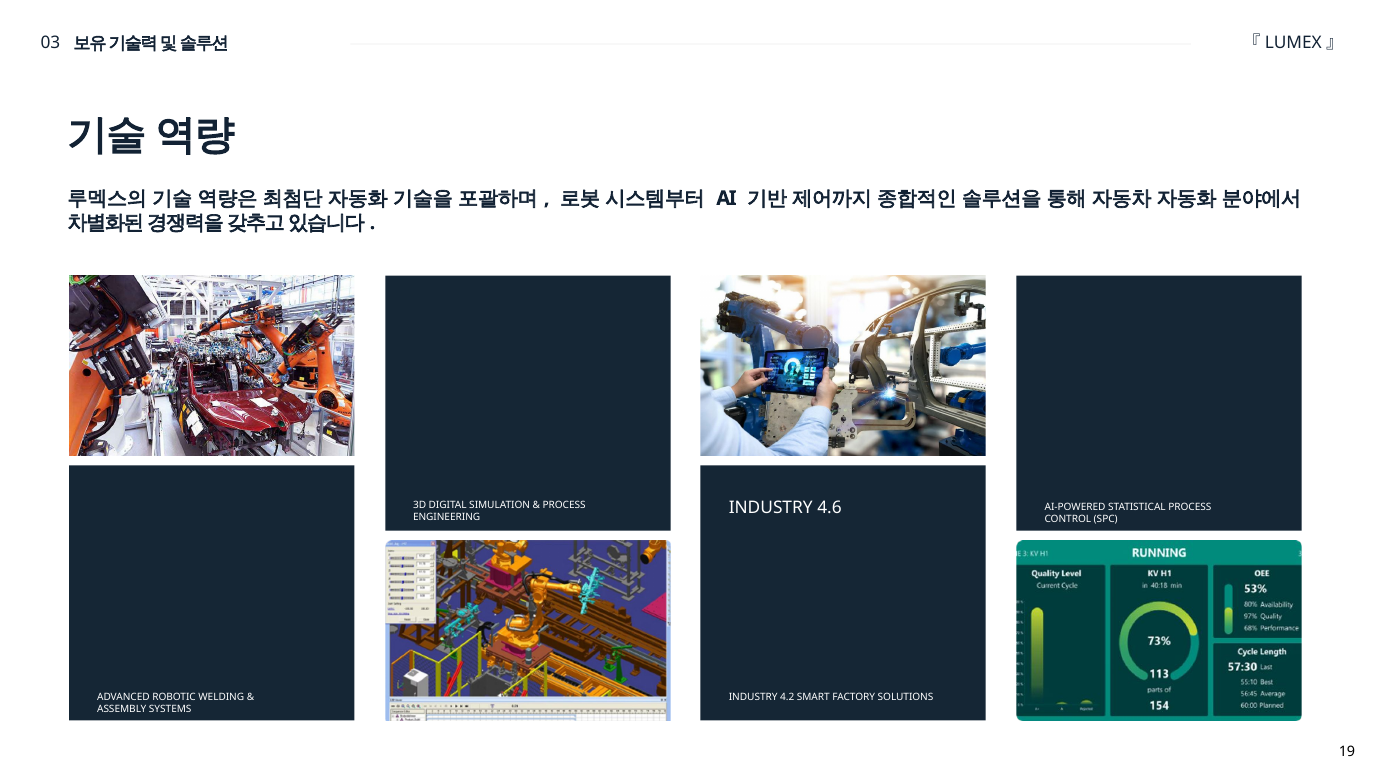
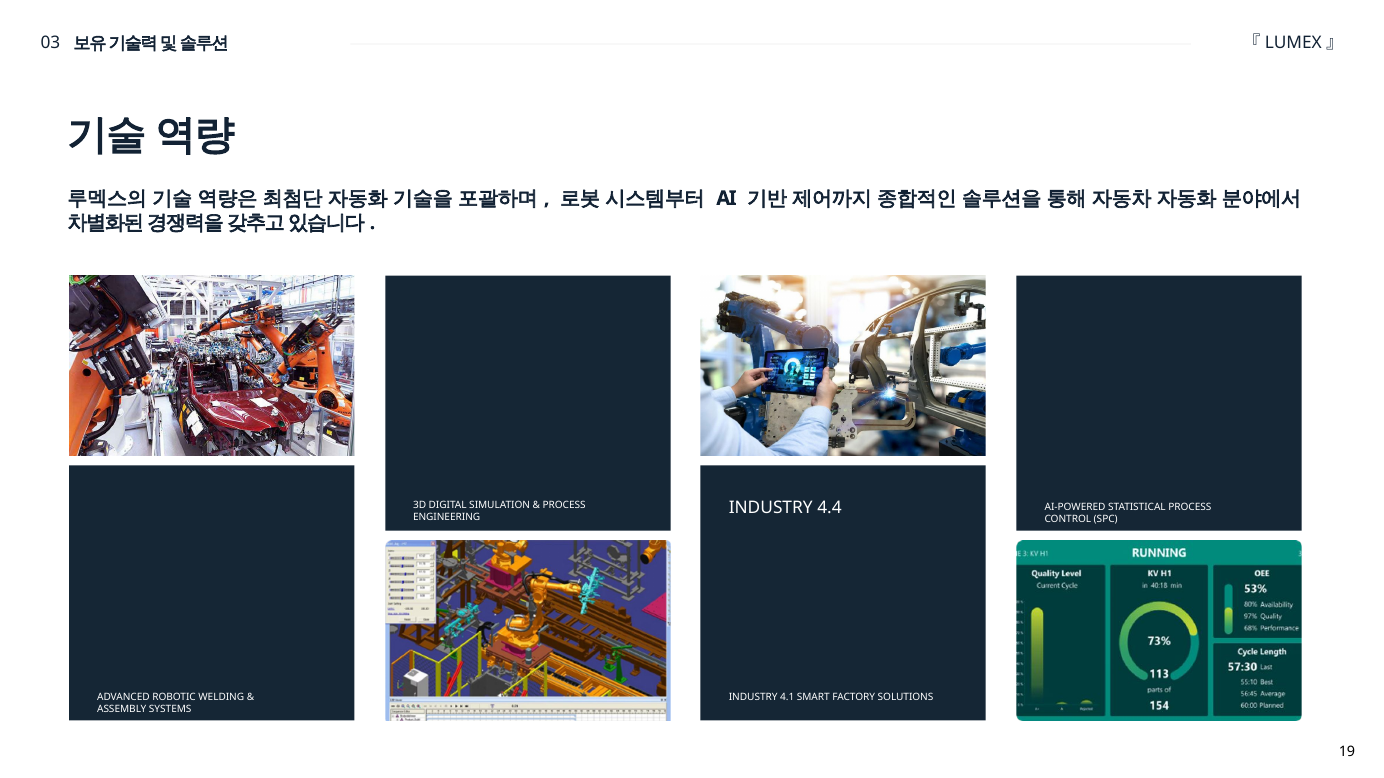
4.6: 4.6 -> 4.4 (829, 508)
4.2: 4.2 -> 4.1 (787, 697)
